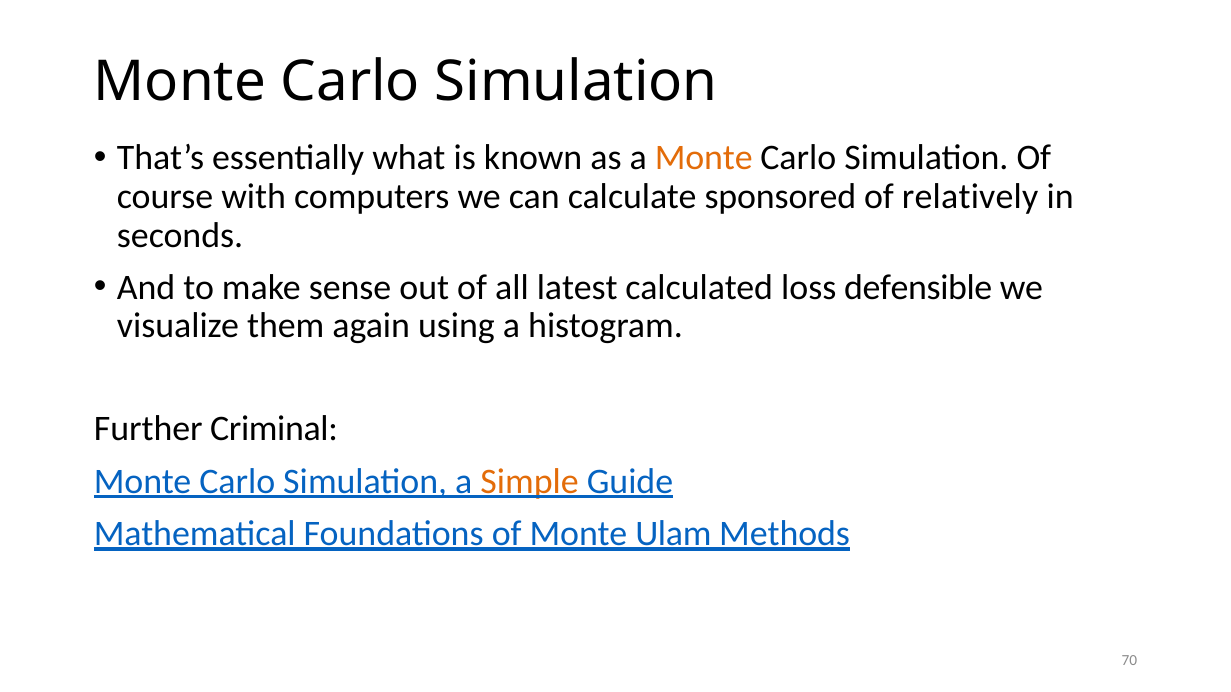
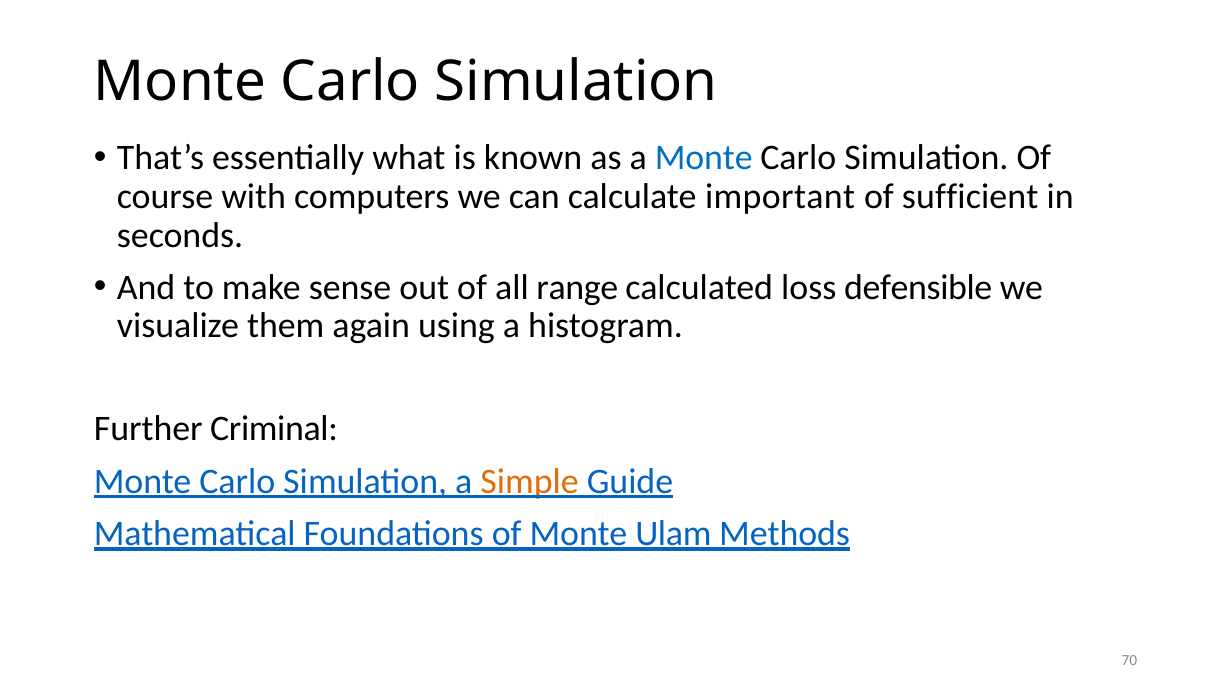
Monte colour: orange -> blue (704, 158)
sponsored: sponsored -> important (780, 197)
relatively: relatively -> sufficient (970, 197)
latest: latest -> range (577, 287)
